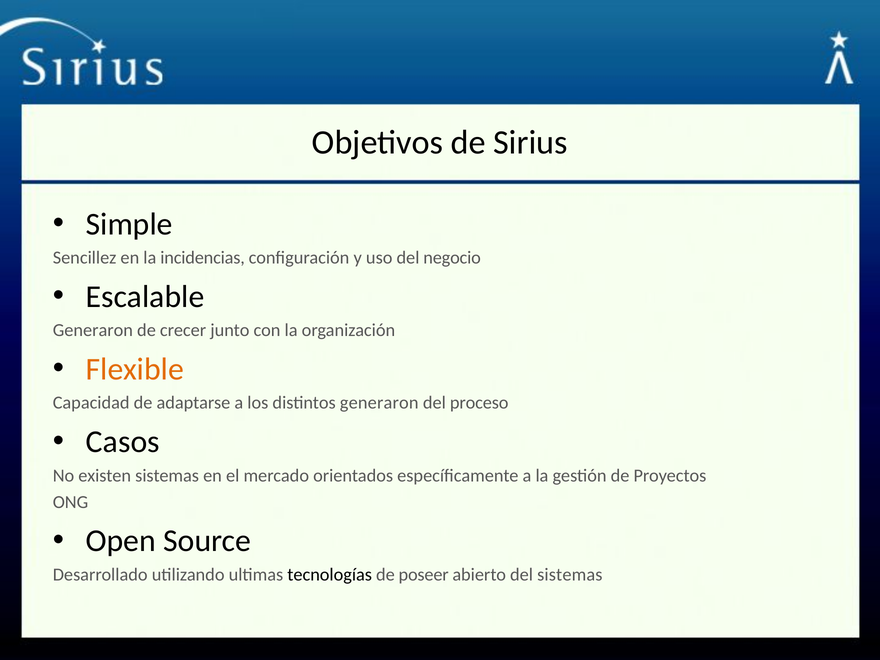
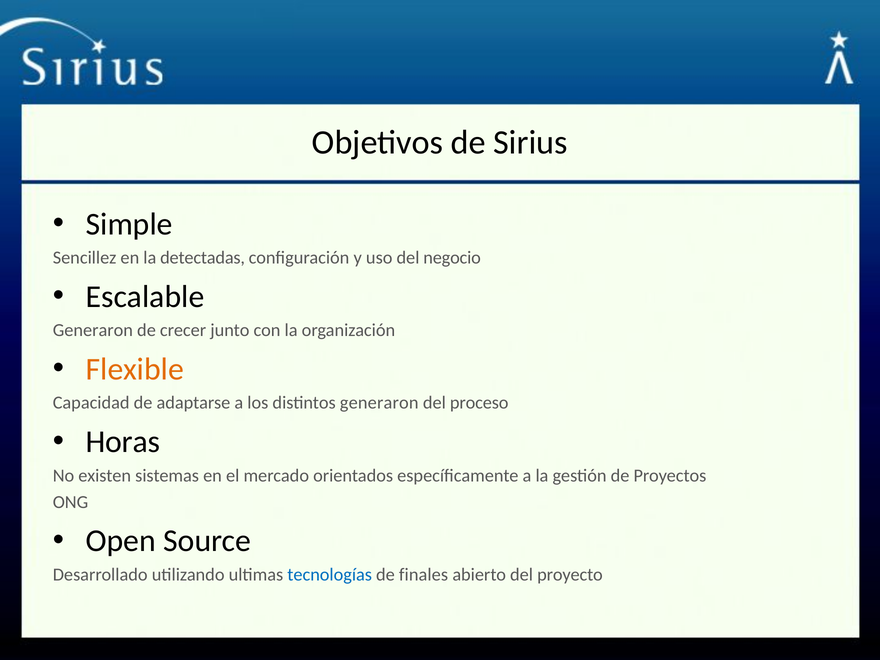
incidencias: incidencias -> detectadas (203, 258)
Casos: Casos -> Horas (123, 442)
tecnologías colour: black -> blue (330, 575)
poseer: poseer -> finales (424, 575)
del sistemas: sistemas -> proyecto (570, 575)
